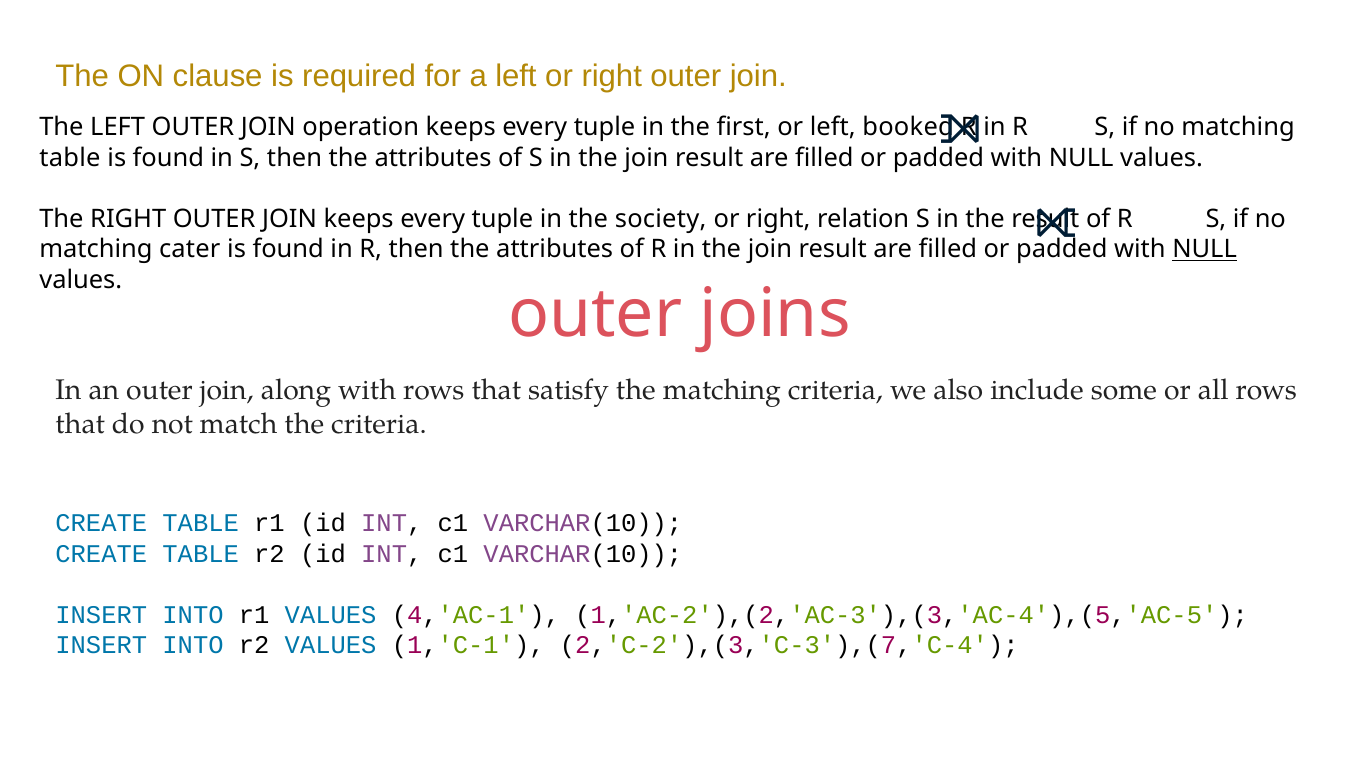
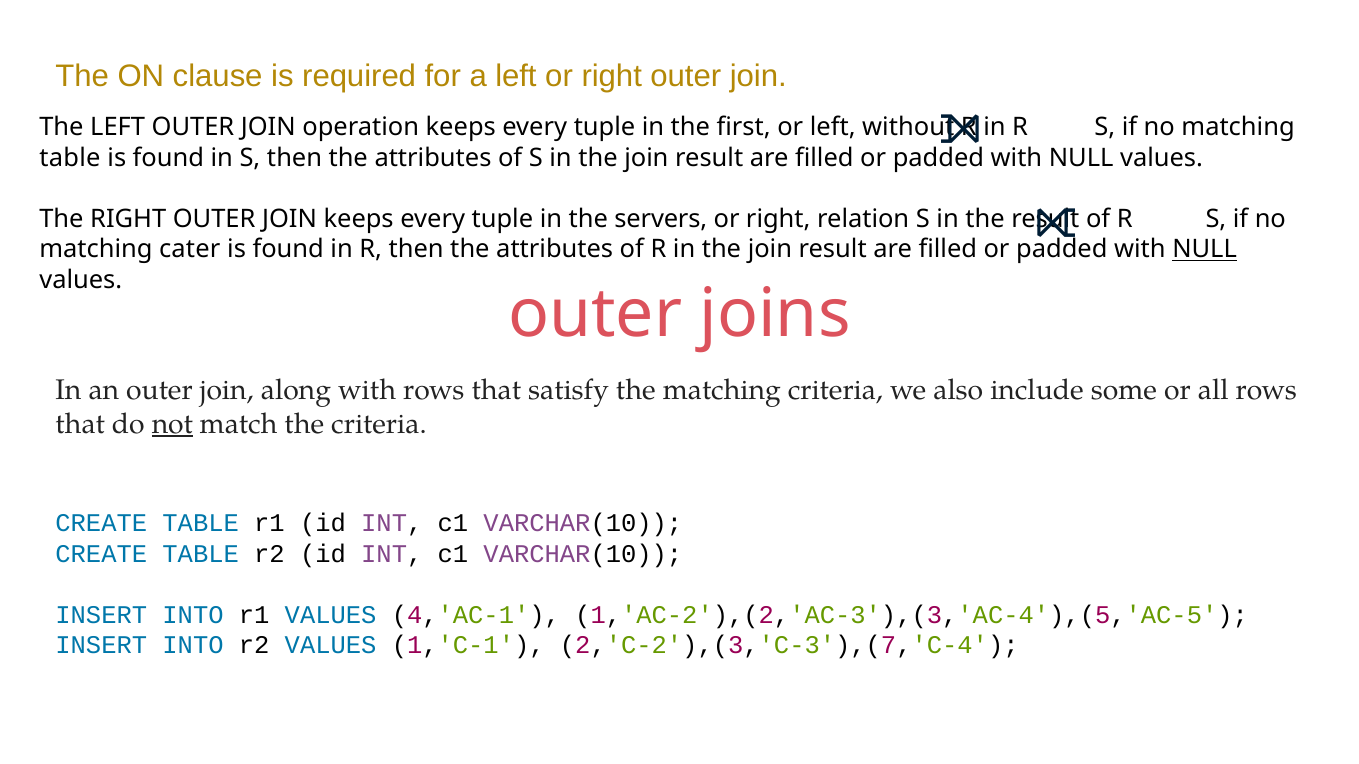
booked: booked -> without (908, 127)
society: society -> servers (661, 219)
not underline: none -> present (172, 424)
